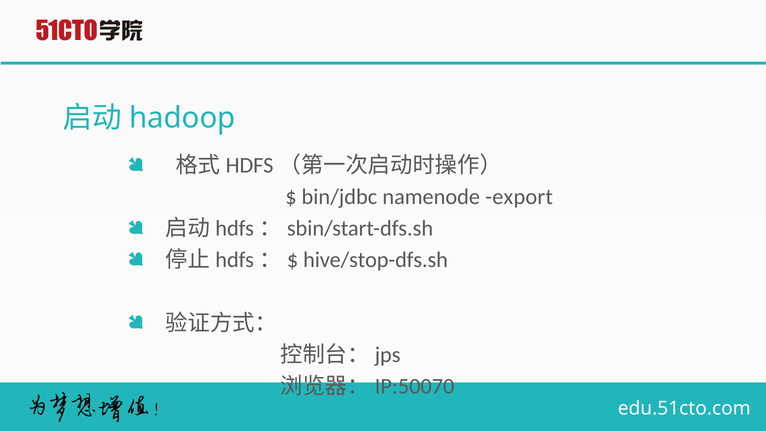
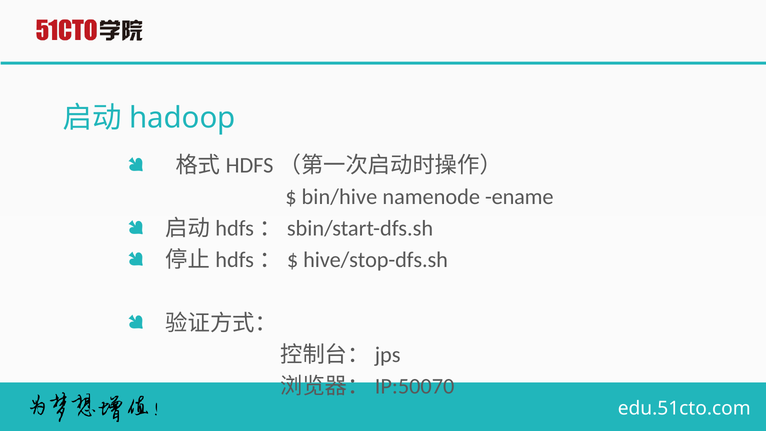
bin/jdbc: bin/jdbc -> bin/hive (339, 197)
export: export -> ename (519, 197)
